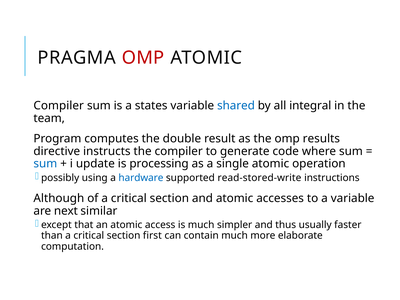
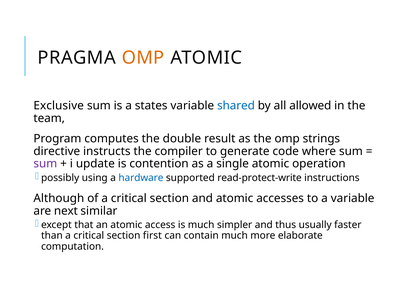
OMP colour: red -> orange (143, 58)
Compiler: Compiler -> Exclusive (59, 106)
integral: integral -> allowed (310, 106)
results: results -> strings (321, 139)
sum colour: blue -> purple (45, 164)
processing: processing -> contention (159, 164)
read-stored-write: read-stored-write -> read-protect-write (260, 178)
